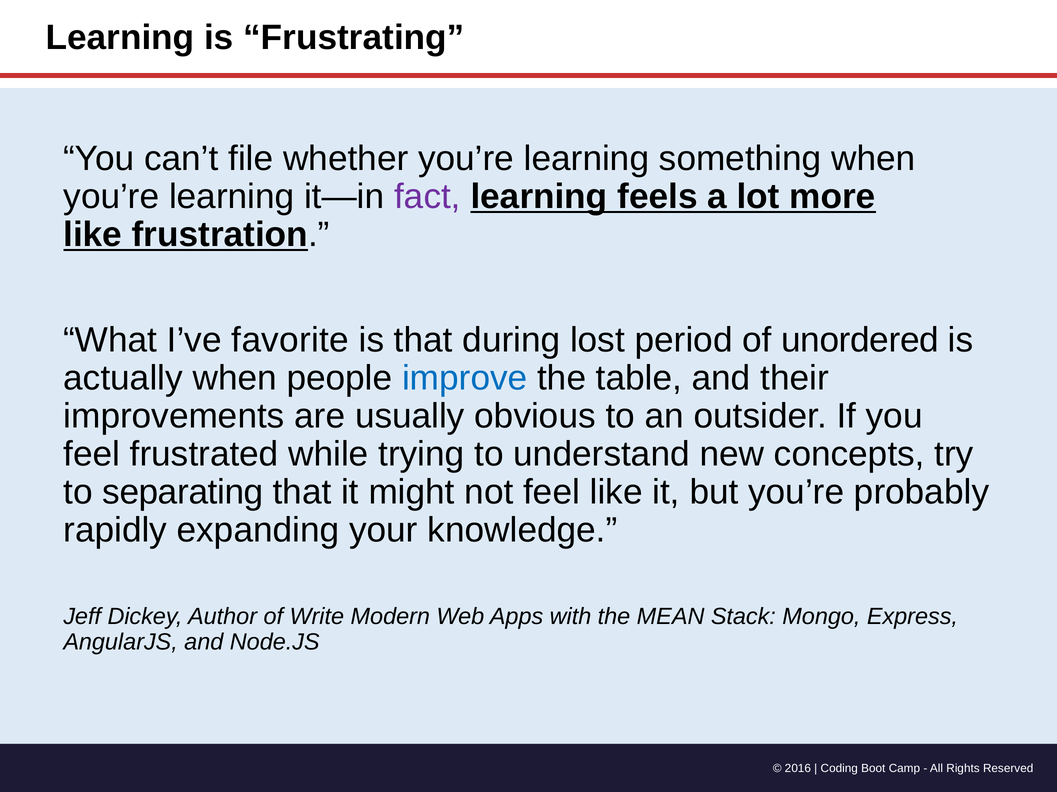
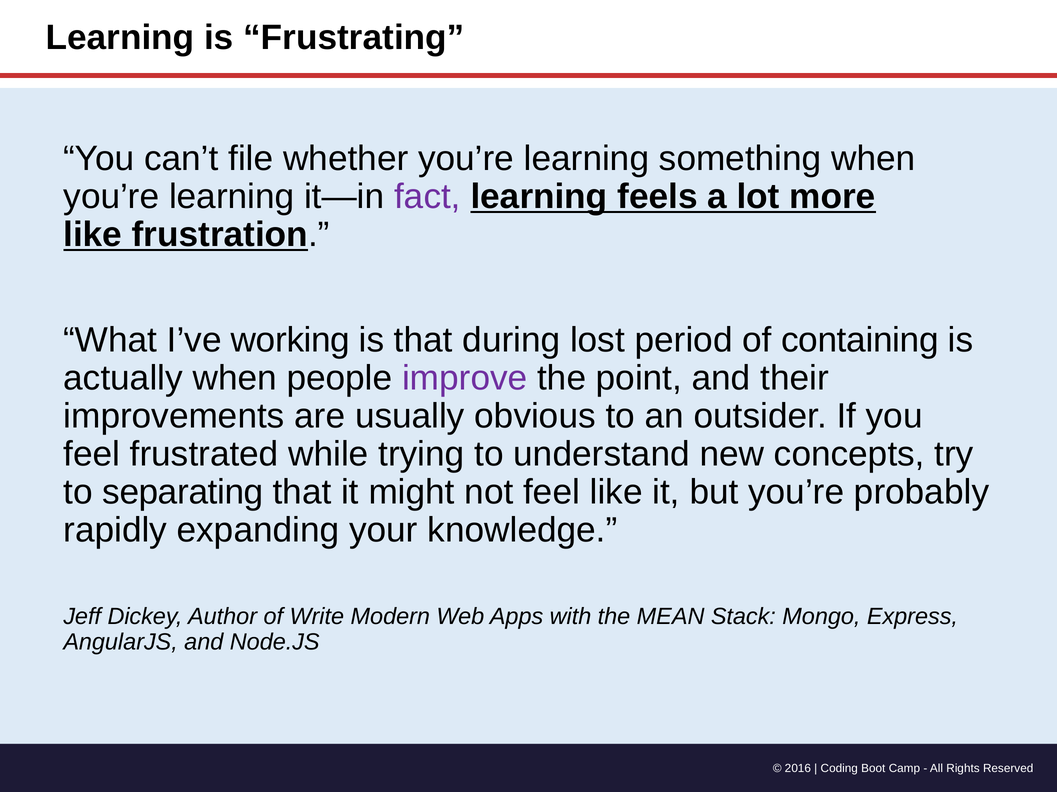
favorite: favorite -> working (290, 340)
unordered: unordered -> containing (860, 340)
improve colour: blue -> purple (465, 378)
table: table -> point (639, 378)
